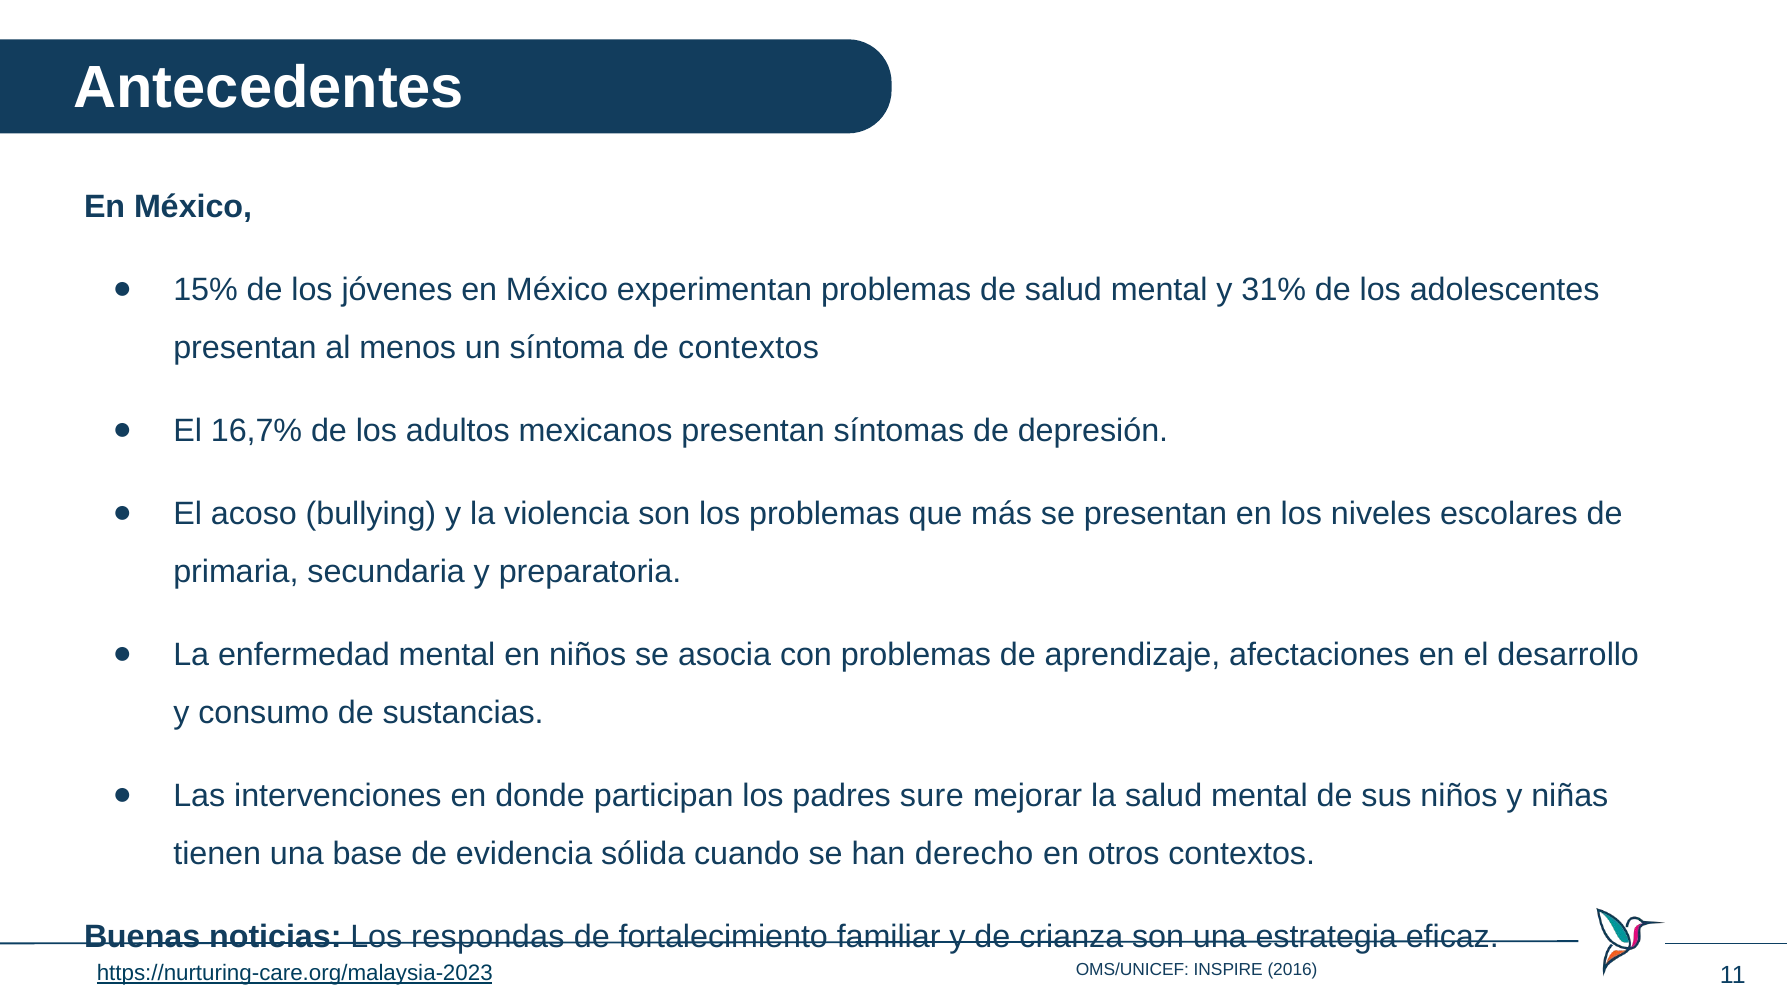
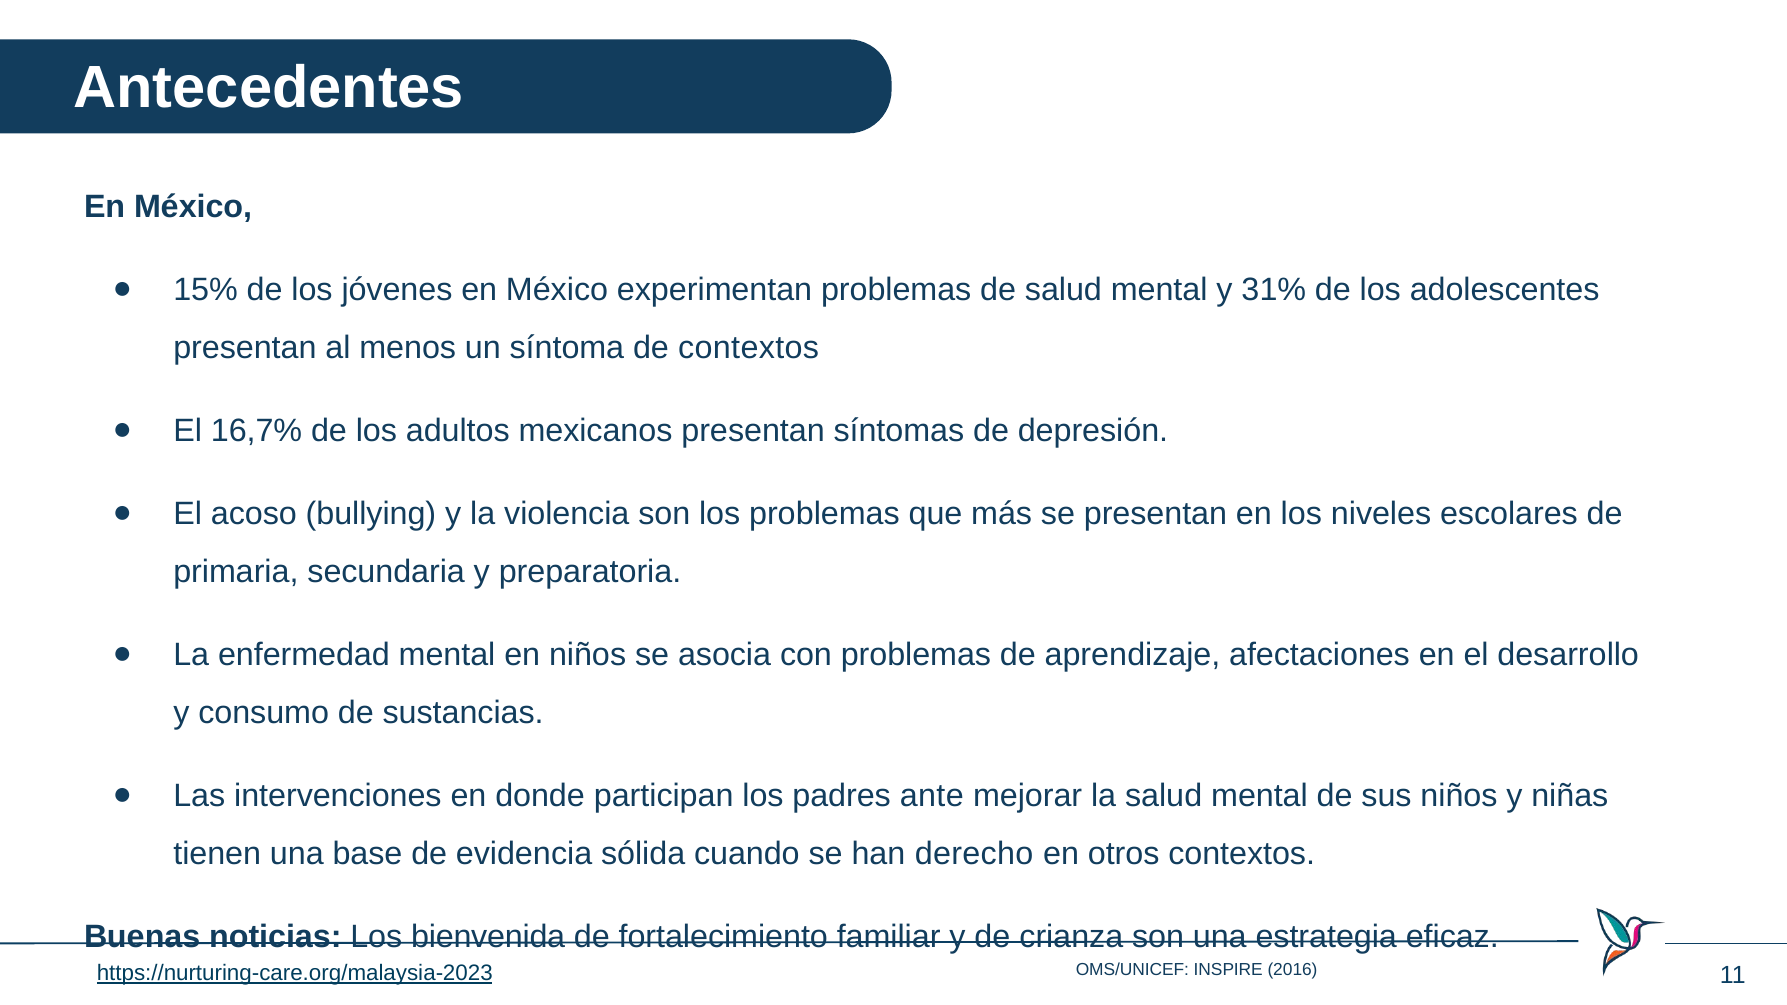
sure: sure -> ante (932, 796)
respondas: respondas -> bienvenida (488, 937)
